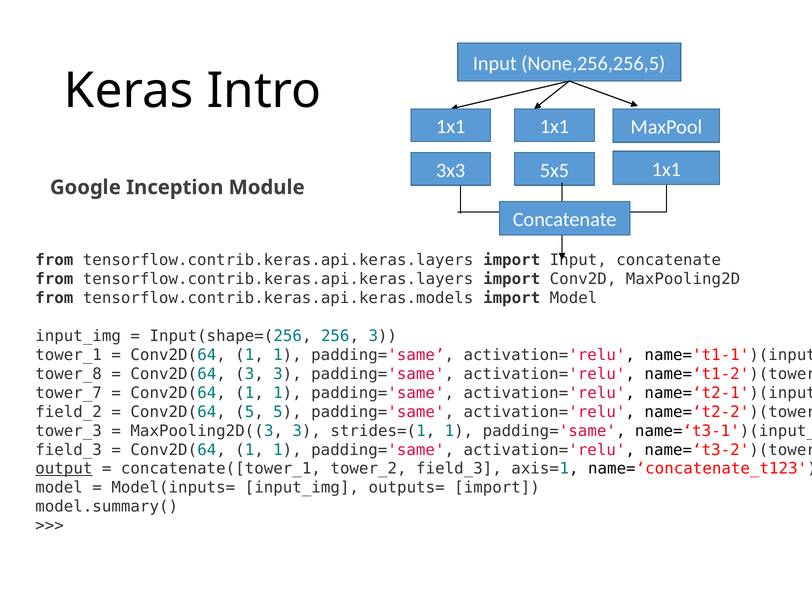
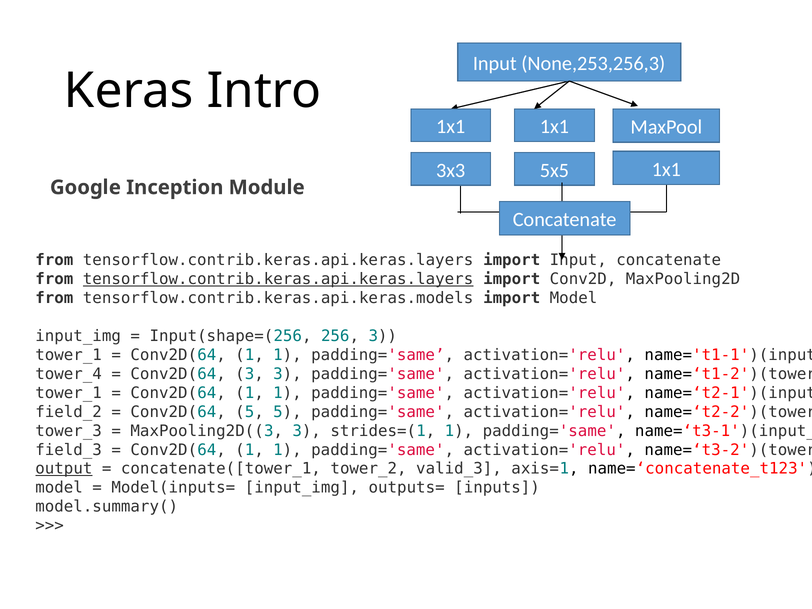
None,256,256,5: None,256,256,5 -> None,253,256,3 (593, 63)
tensorflow.contrib.keras.api.keras.layers underline: none -> present (278, 279)
tower_8: tower_8 -> tower_4 (69, 374)
tower_7: tower_7 -> tower_1 (69, 393)
tower_2 field_3: field_3 -> valid_3 (459, 469)
outputs= import: import -> inputs (497, 488)
